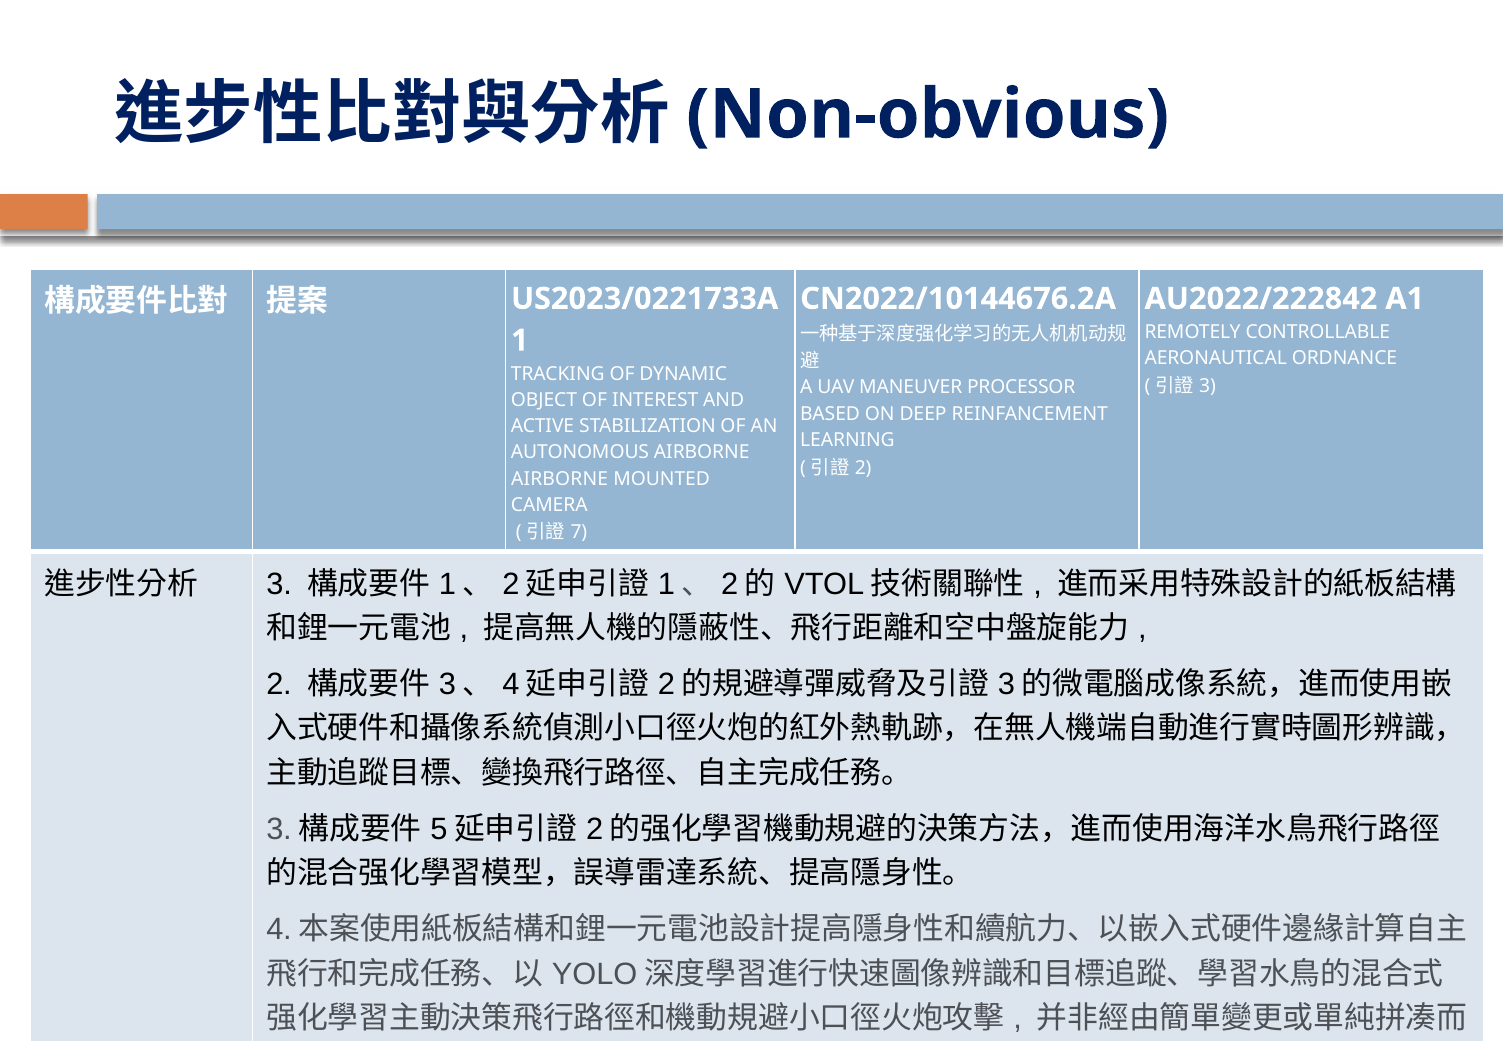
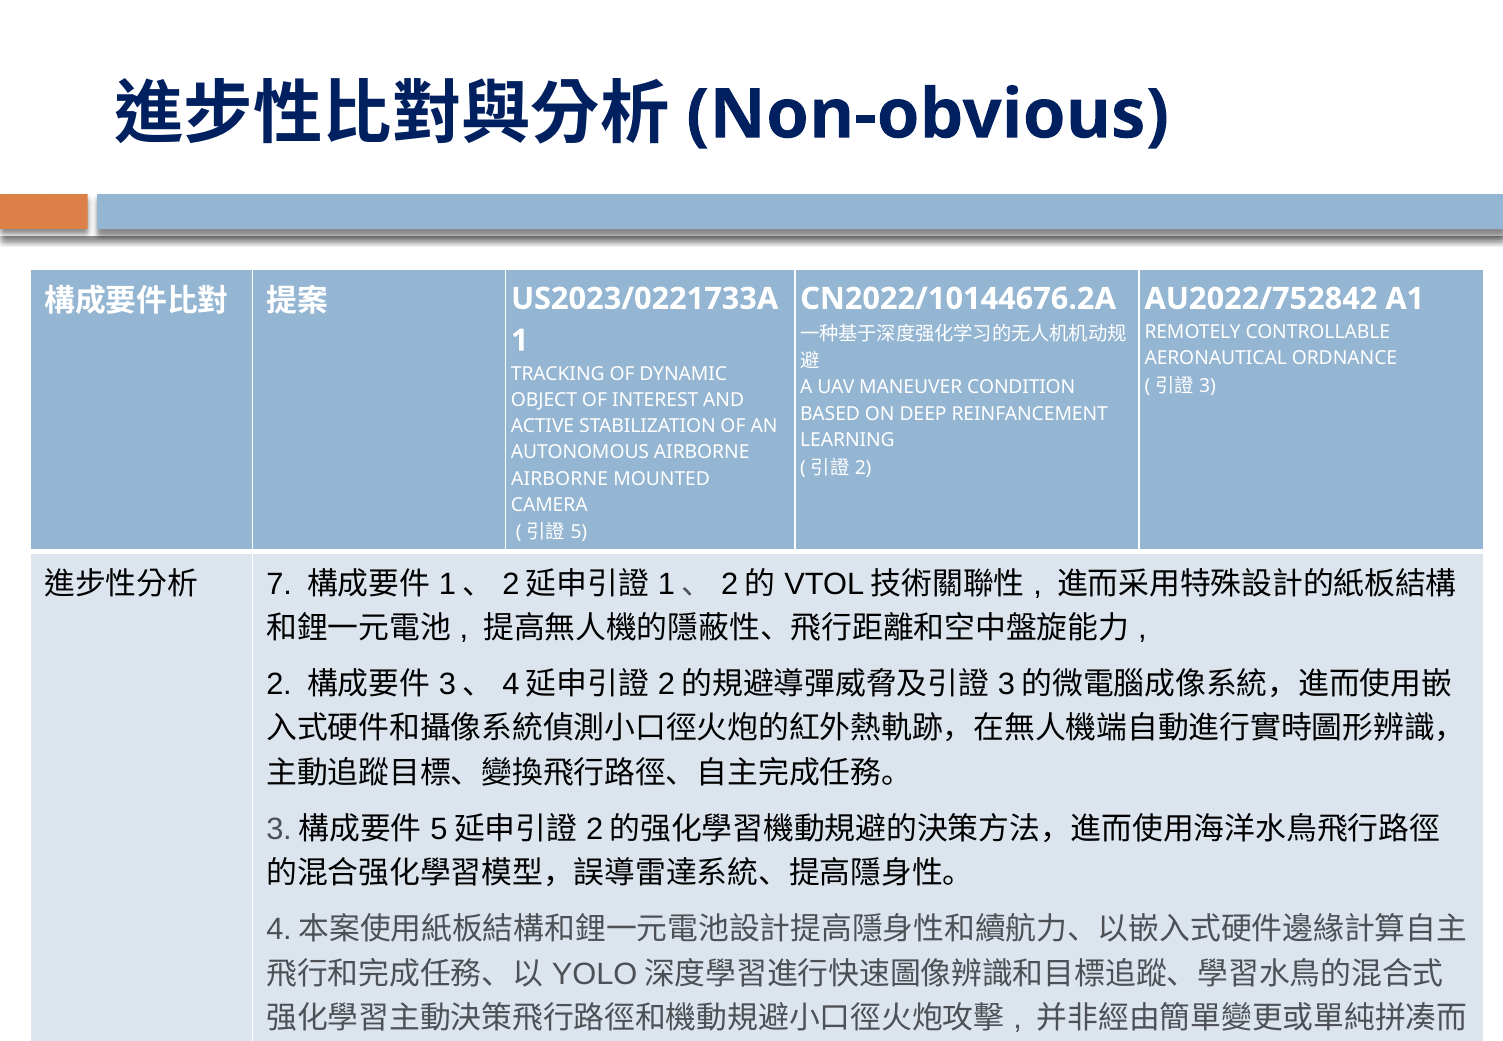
AU2022/222842: AU2022/222842 -> AU2022/752842 (1261, 299)
PROCESSOR: PROCESSOR -> CONDITION (1021, 387)
7: 7 -> 5 (579, 532)
3: 3 -> 7 (279, 584)
